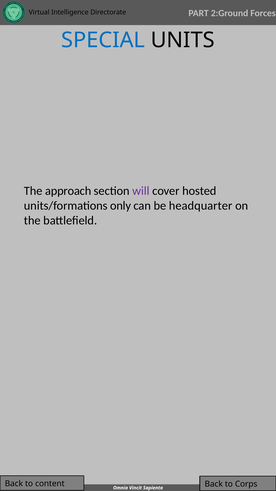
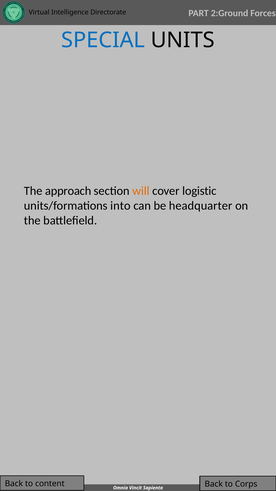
will colour: purple -> orange (141, 191)
hosted: hosted -> logistic (199, 191)
only: only -> into (120, 206)
